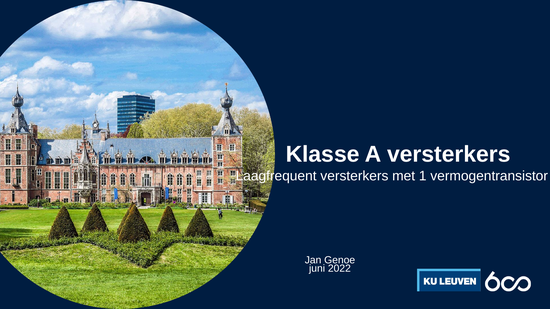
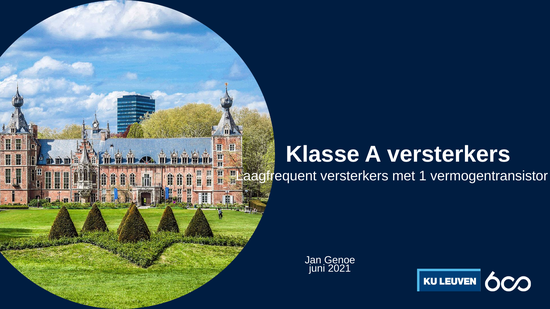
2022: 2022 -> 2021 (339, 269)
